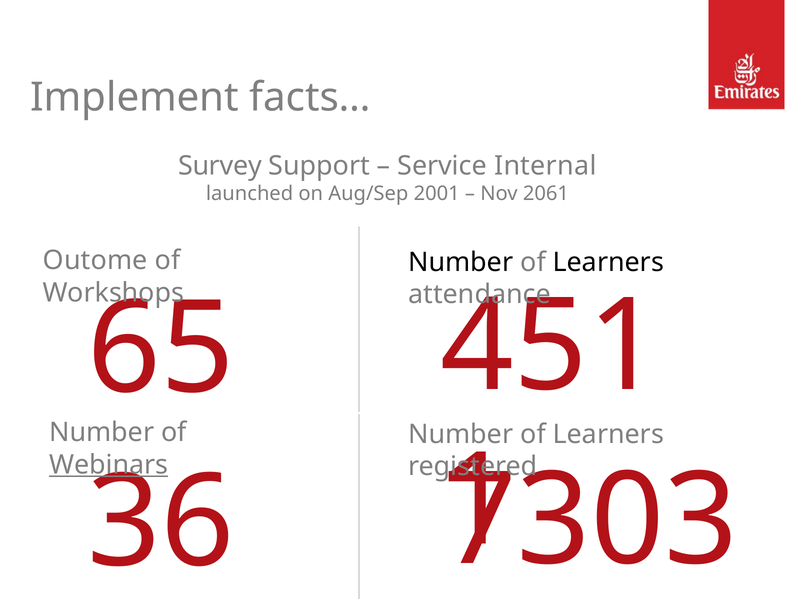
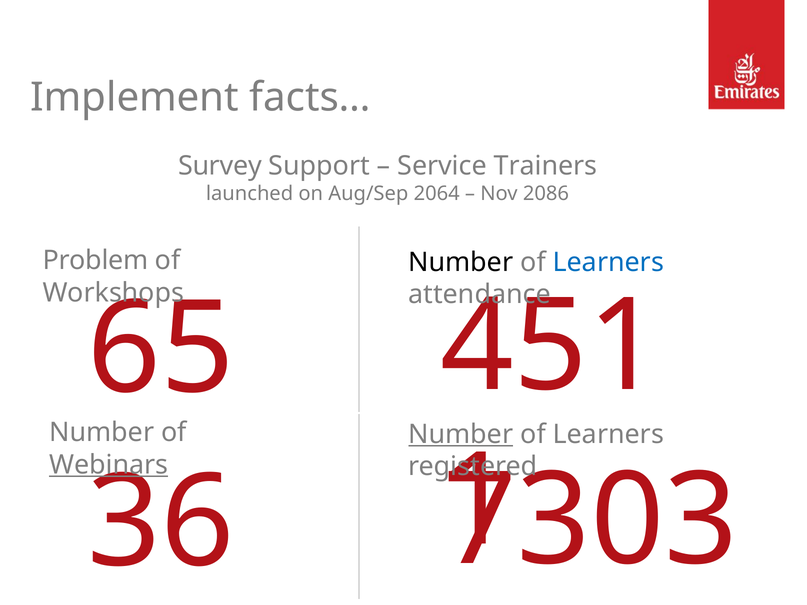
Internal: Internal -> Trainers (545, 166)
2001: 2001 -> 2064 (437, 193)
2061: 2061 -> 2086 (546, 193)
Outome: Outome -> Problem (95, 261)
Learners colour: black -> blue (608, 262)
Number underline: none -> present (461, 434)
